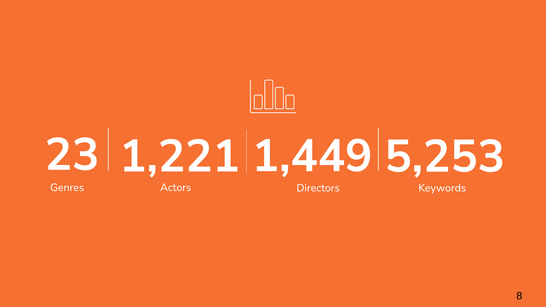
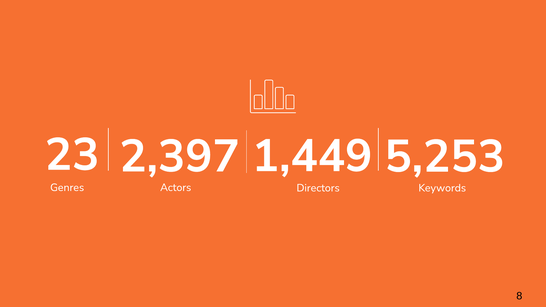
1,221: 1,221 -> 2,397 (180, 156)
